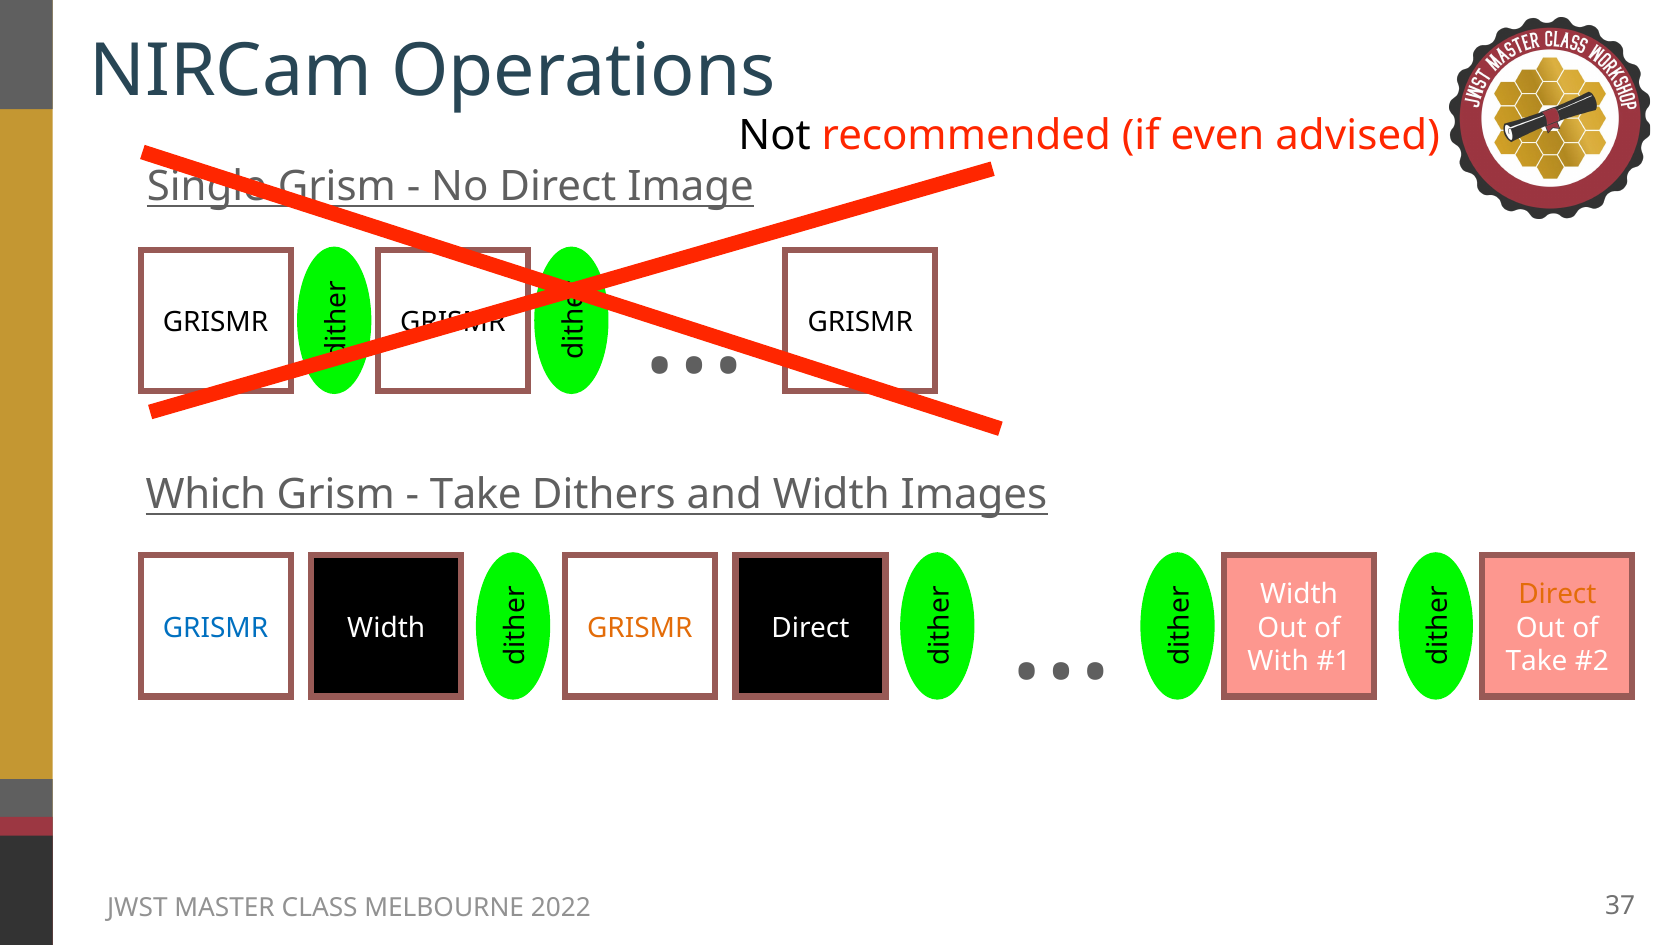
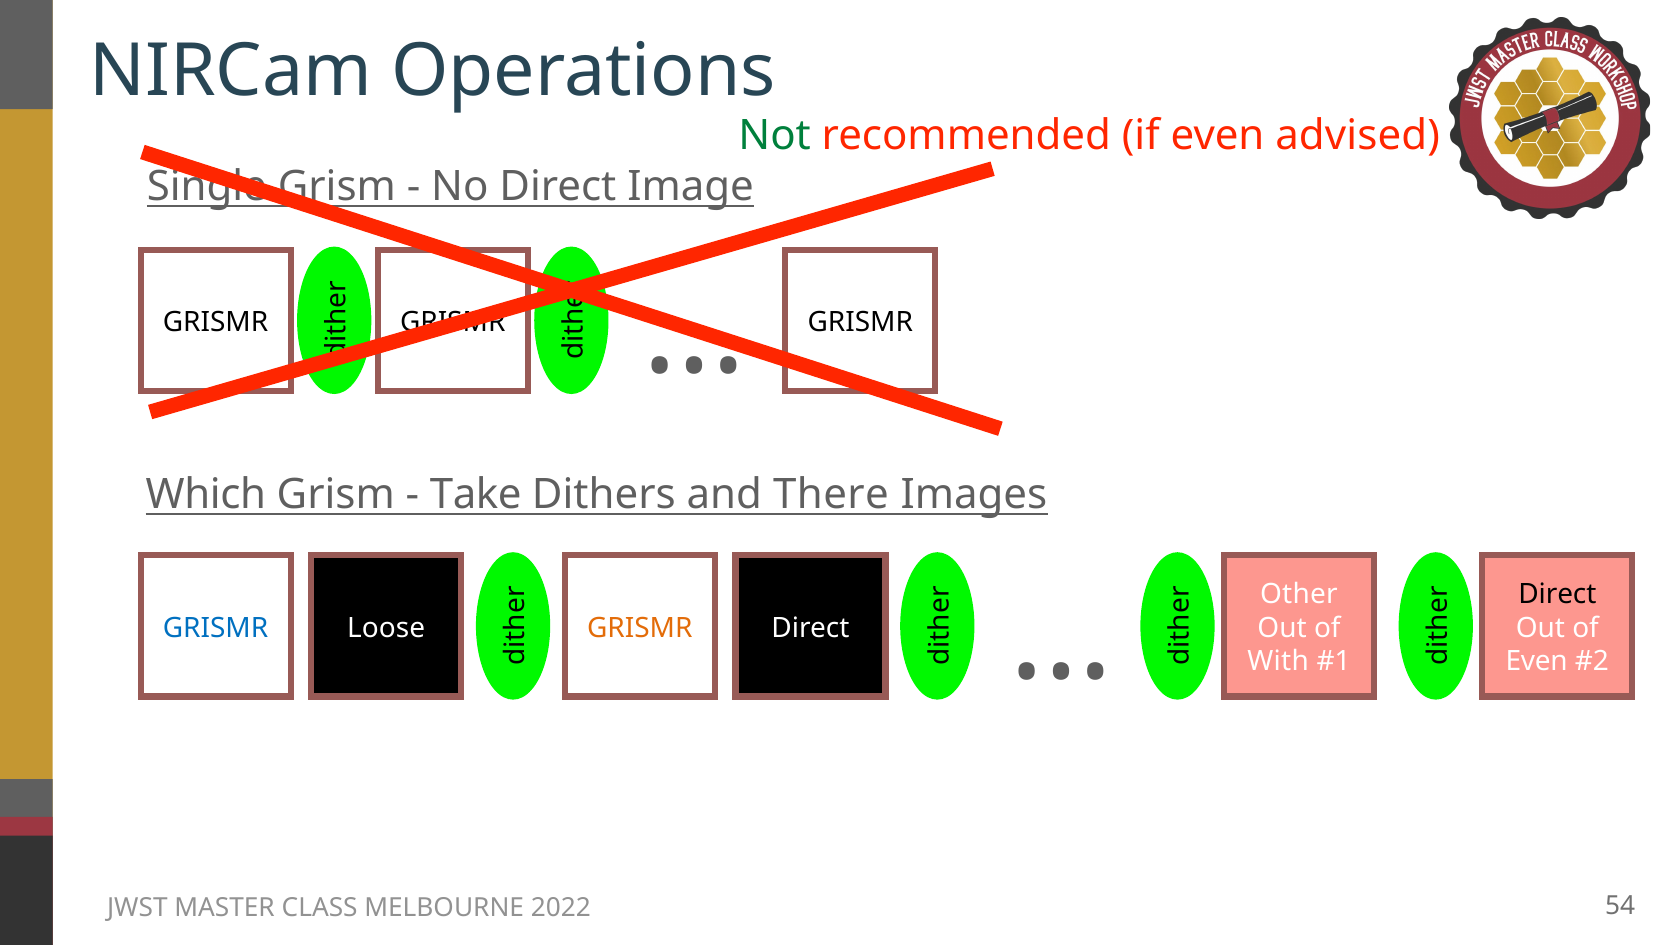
Not colour: black -> green (775, 136)
and Width: Width -> There (831, 495)
Direct colour: orange -> black (1557, 594)
Width: Width -> Other (1299, 594)
Width: Width -> Loose (386, 628)
Take: Take -> Even (1537, 661)
37: 37 -> 54 (1620, 906)
